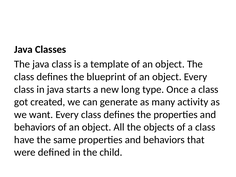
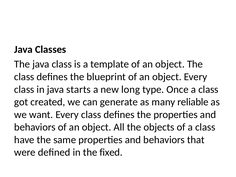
activity: activity -> reliable (193, 102)
child: child -> fixed (111, 152)
